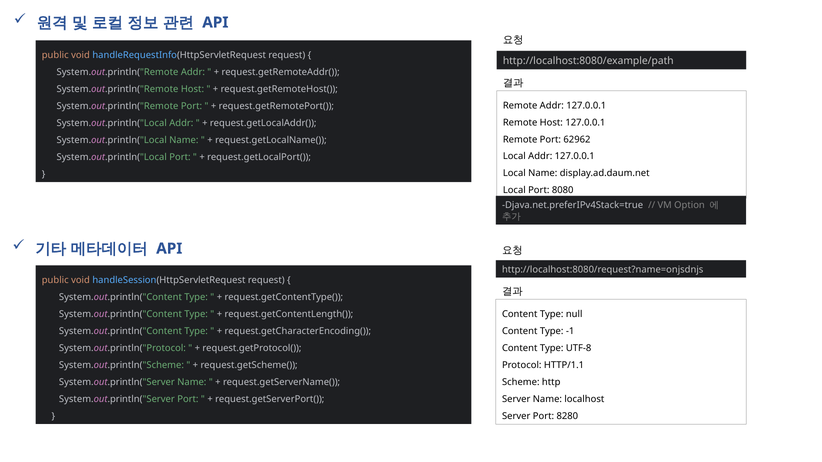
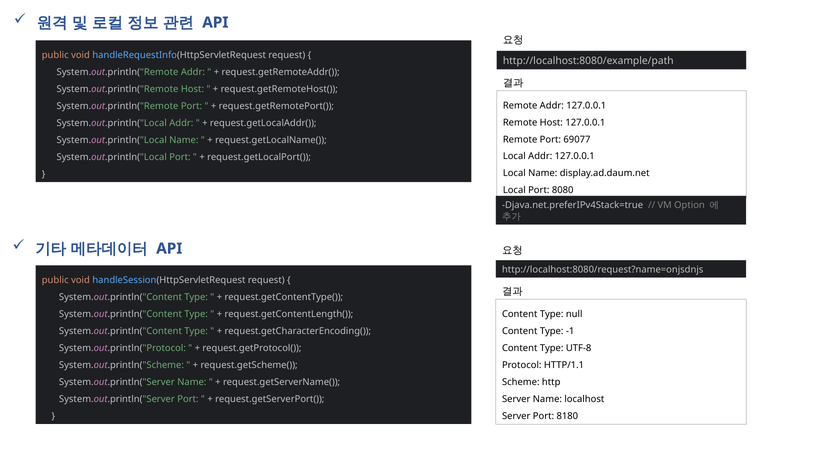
62962: 62962 -> 69077 (577, 140)
8280: 8280 -> 8180 (567, 416)
